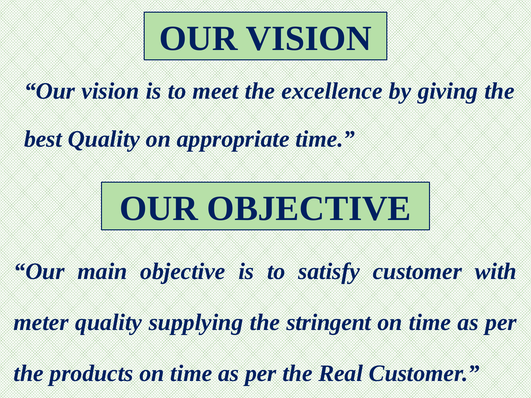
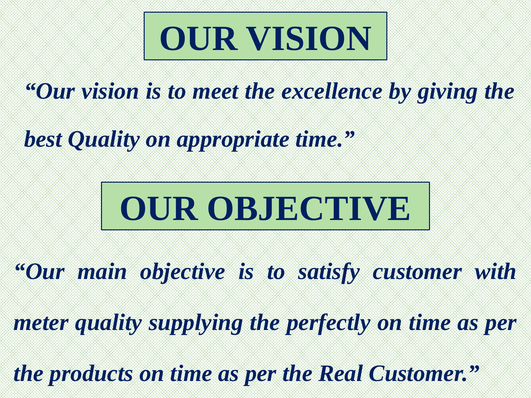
stringent: stringent -> perfectly (329, 323)
